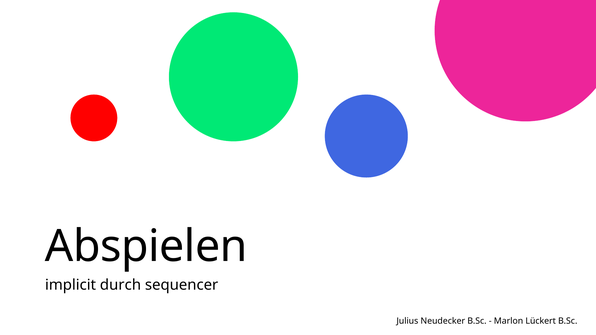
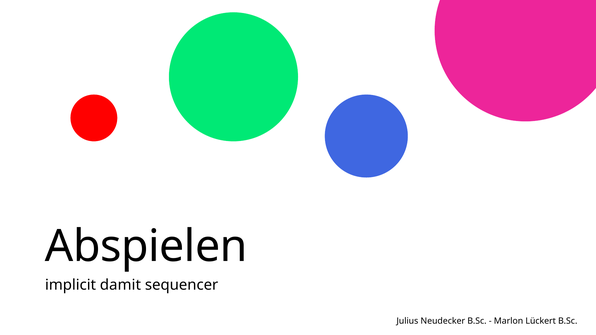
durch: durch -> damit (120, 285)
